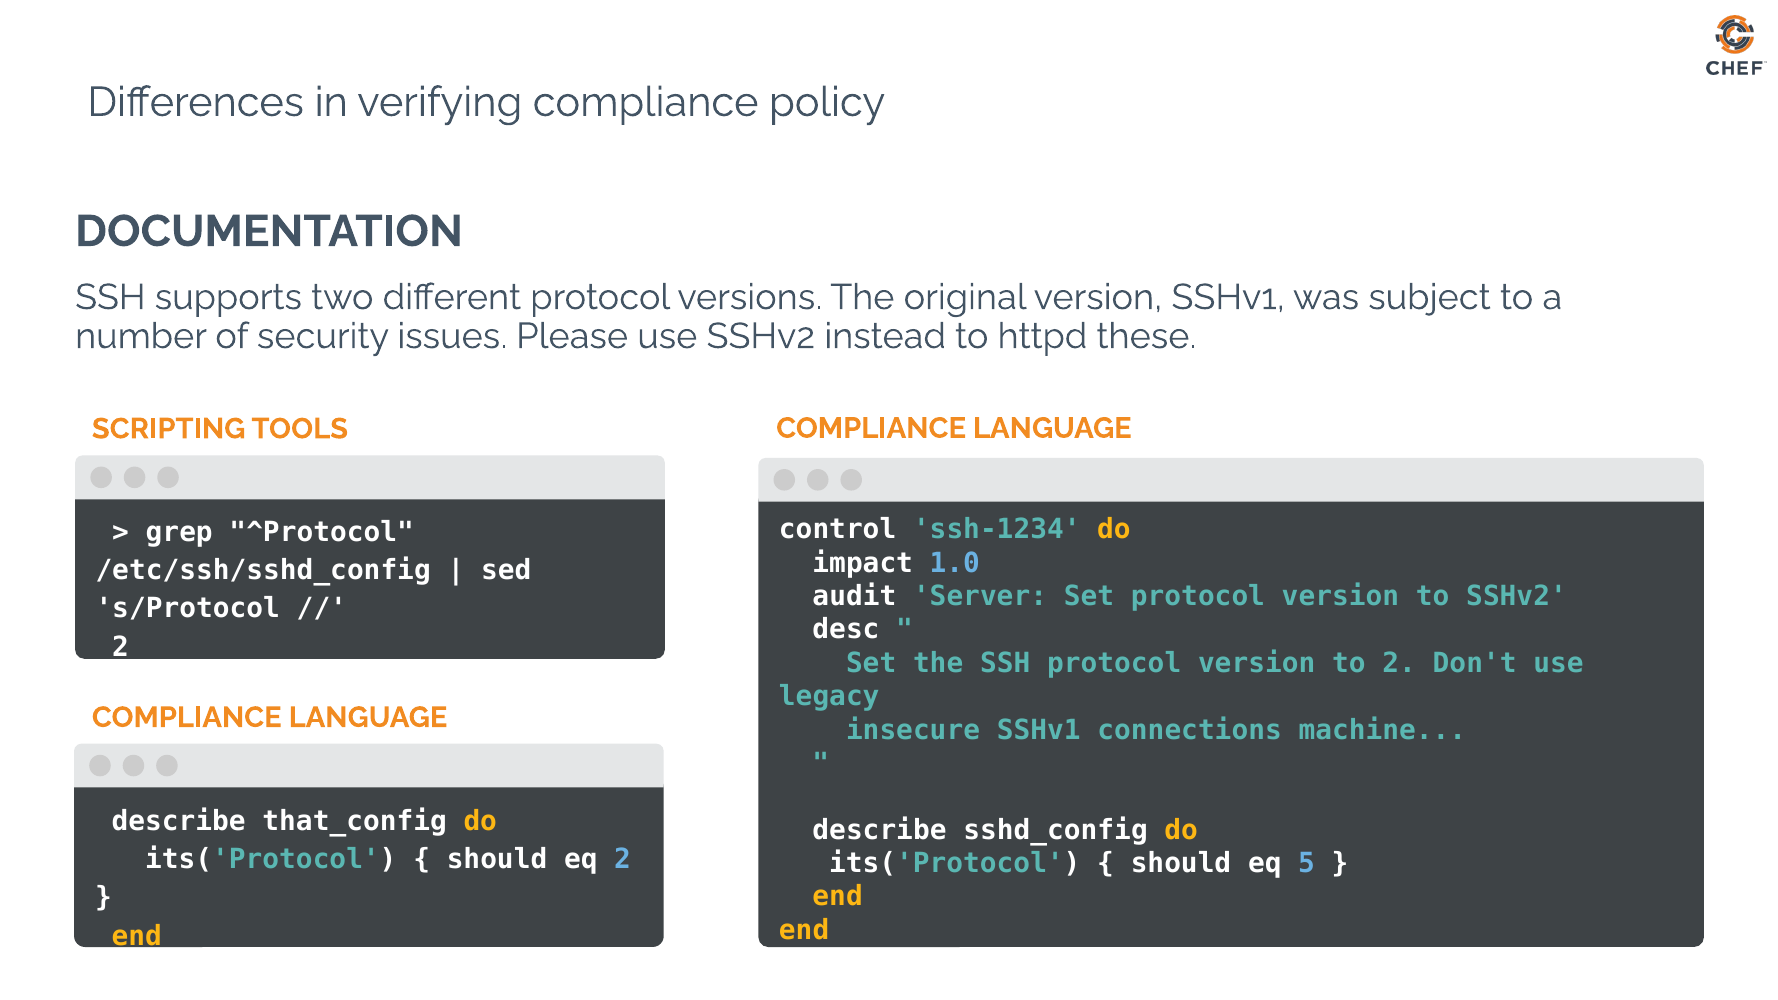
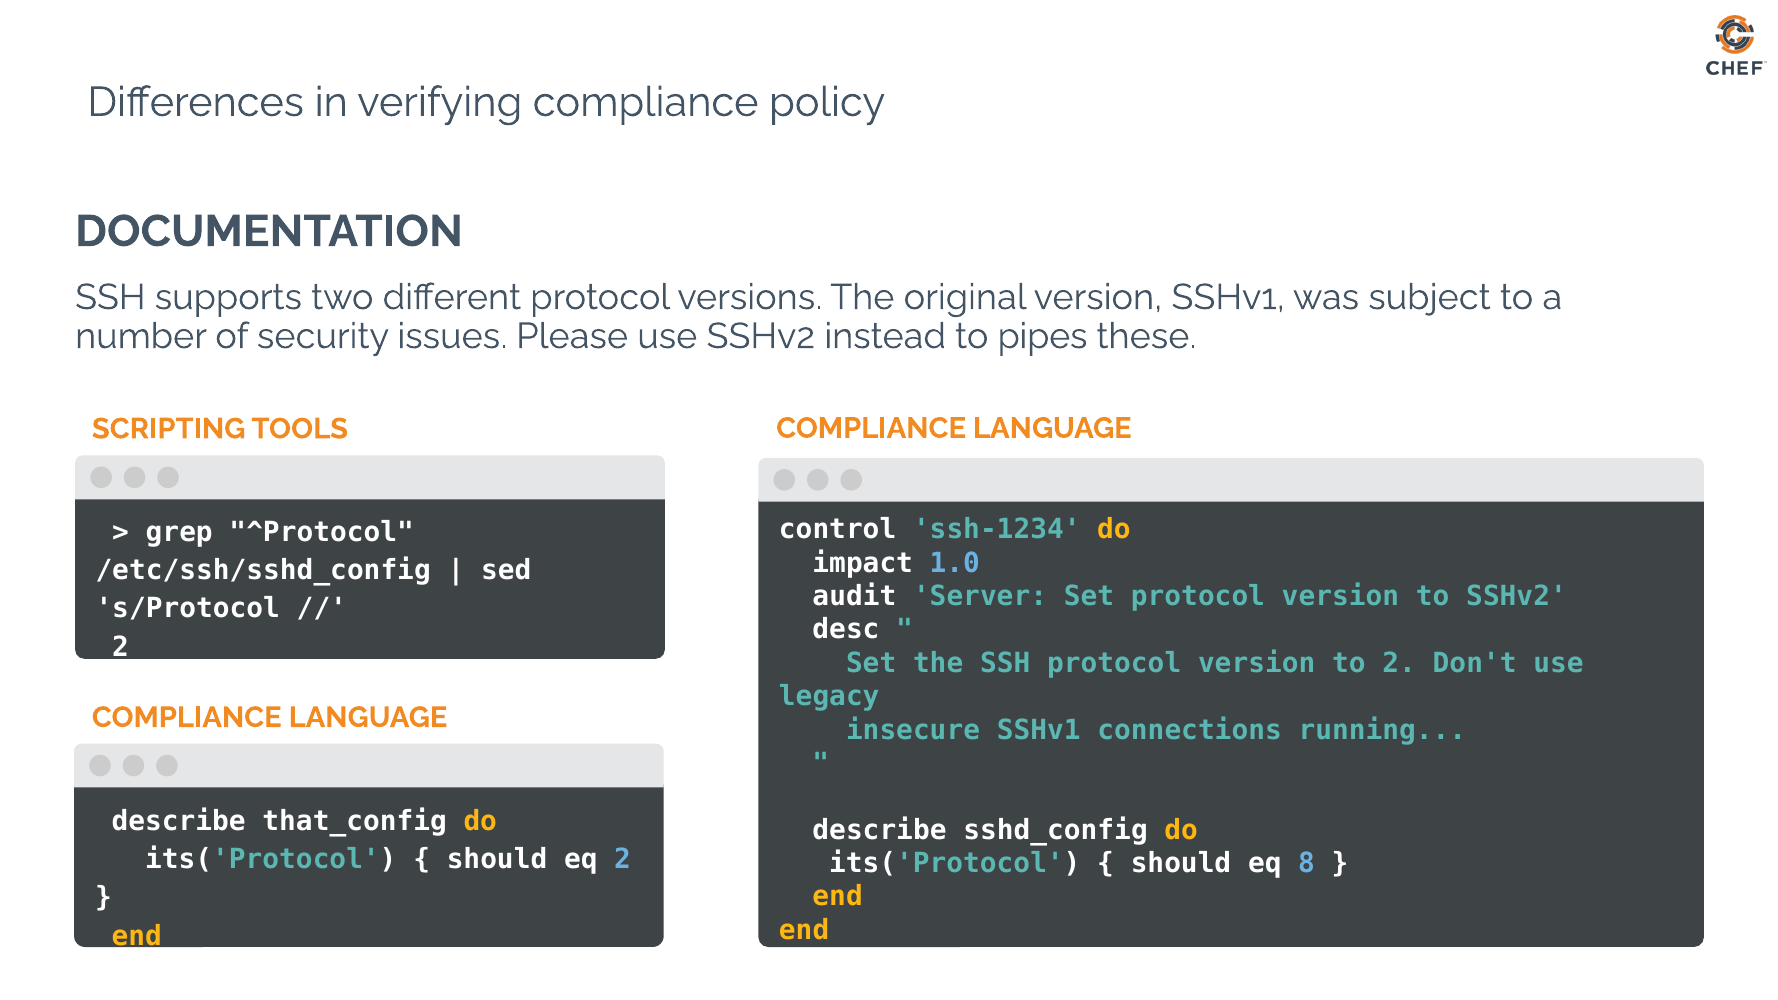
httpd: httpd -> pipes (1043, 336)
machine: machine -> running (1382, 730)
5: 5 -> 8 (1307, 863)
